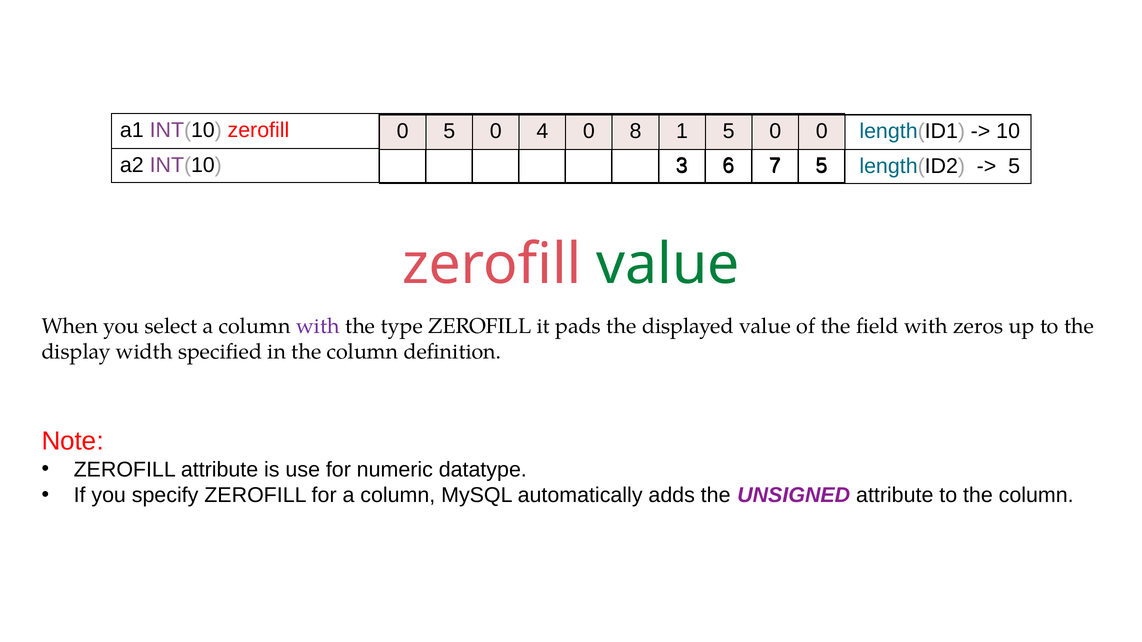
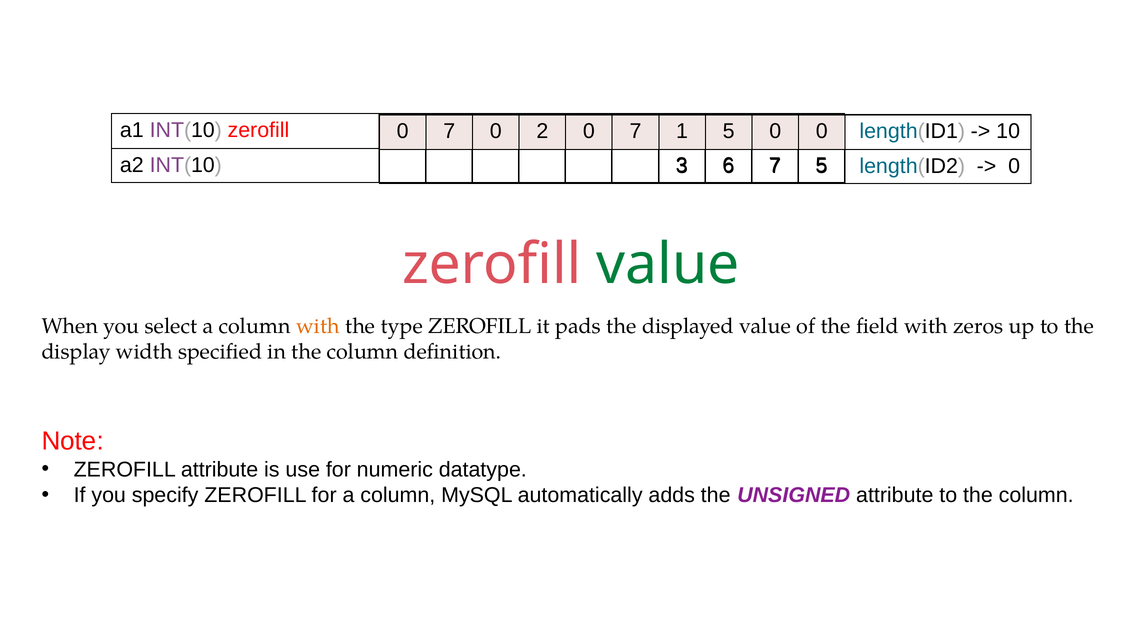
5: 5 -> 7 (449, 131)
4: 4 -> 2 (542, 131)
8: 8 -> 7 (636, 131)
5: 5 -> 0 (1014, 166)
with colour: purple -> orange (318, 326)
